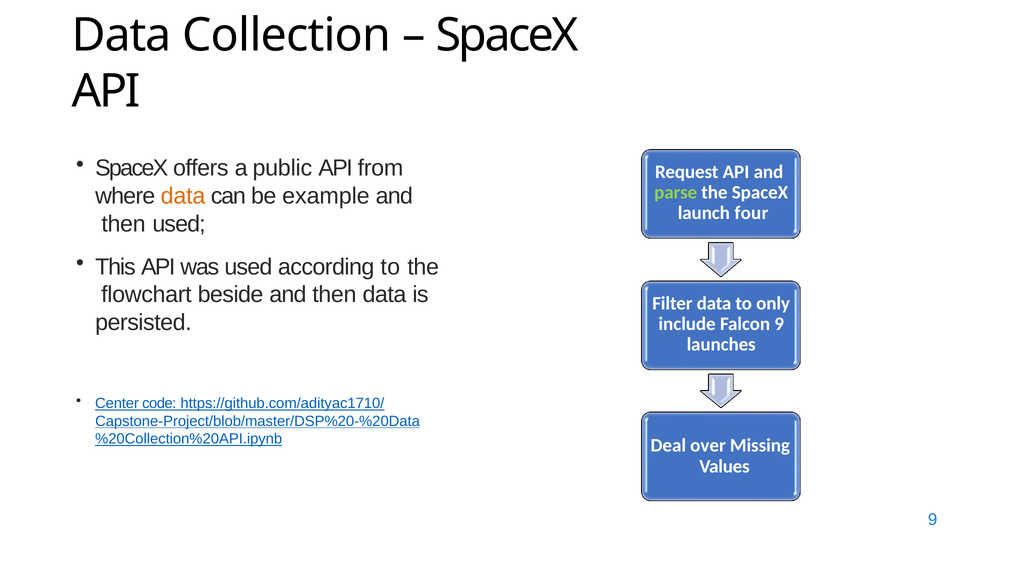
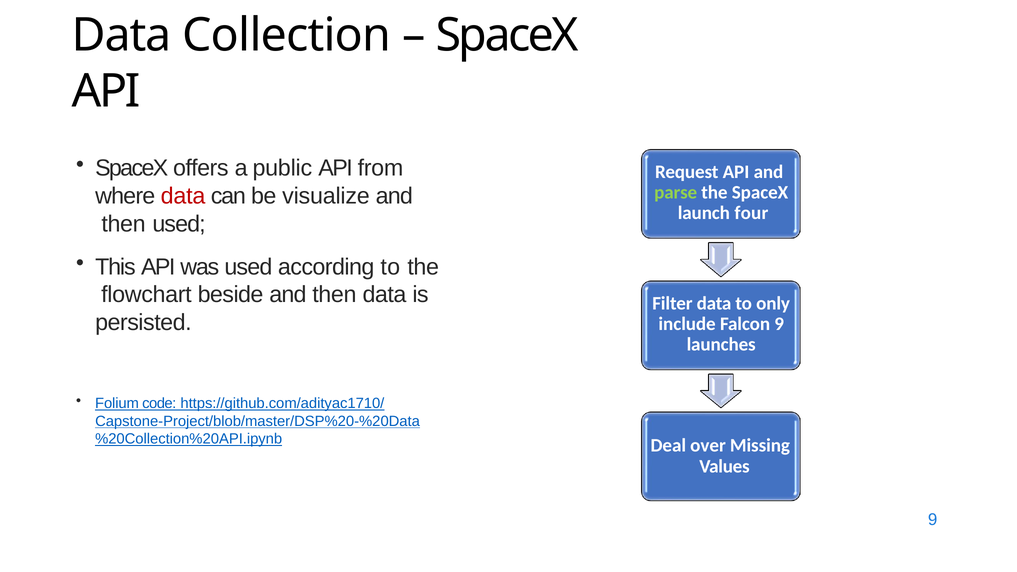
data colour: orange -> red (183, 196)
example: example -> visualize (326, 196)
Center: Center -> Folium (117, 403)
